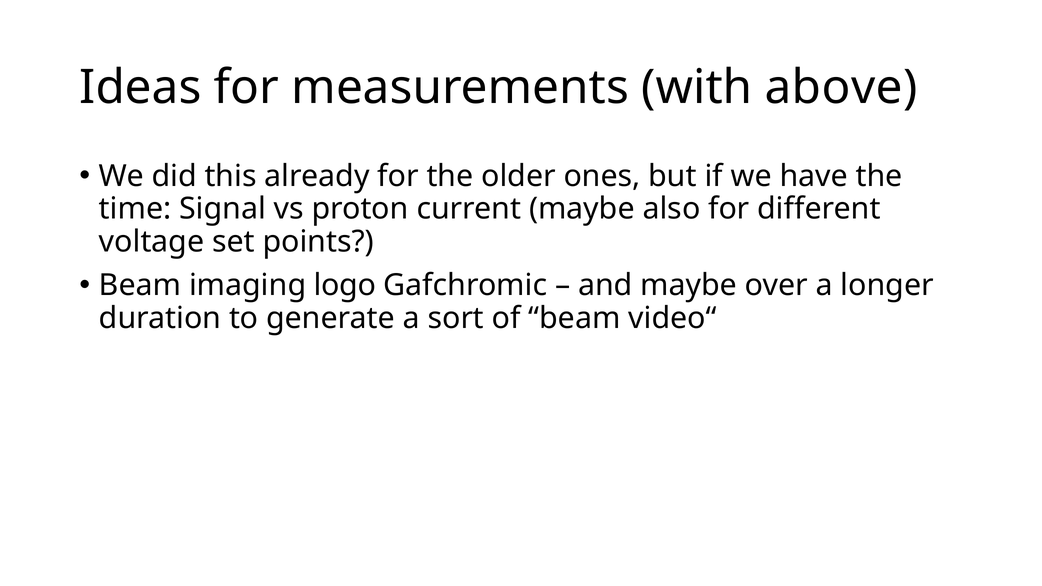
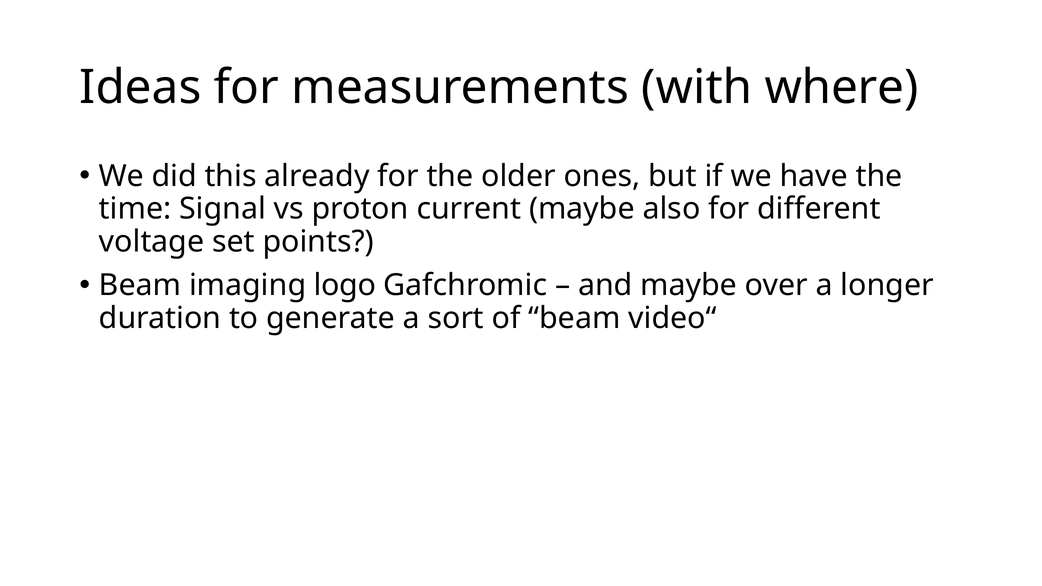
above: above -> where (842, 88)
